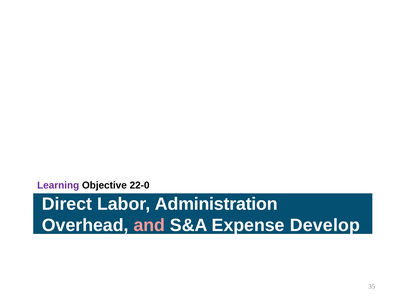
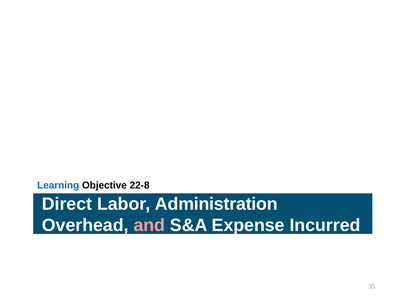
Learning colour: purple -> blue (58, 185)
22-0: 22-0 -> 22-8 (140, 185)
Develop: Develop -> Incurred (325, 225)
